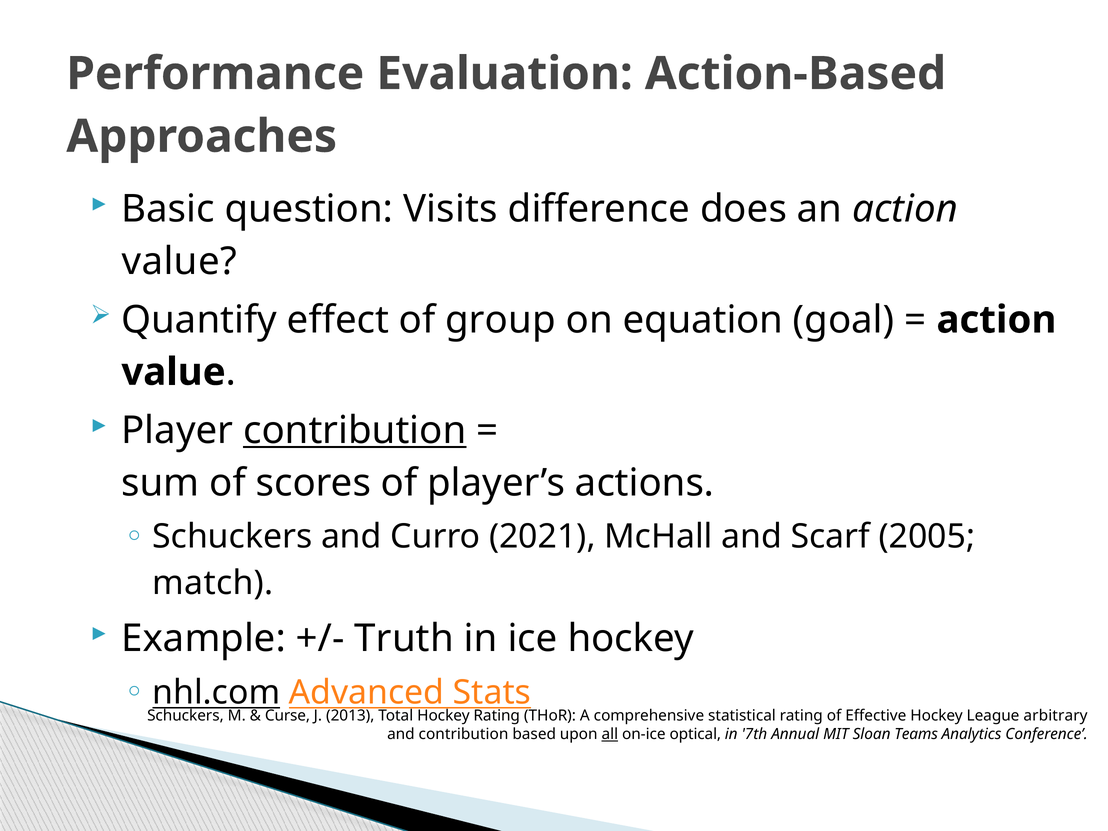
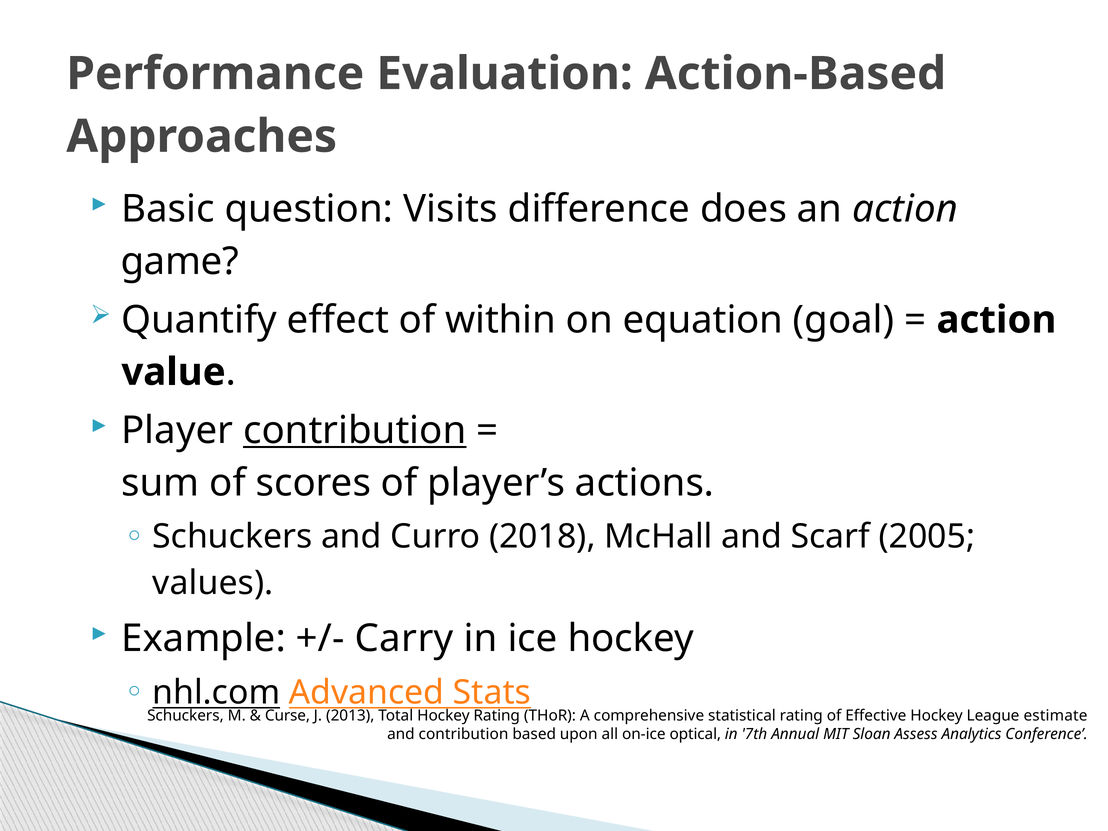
value: value -> game (180, 261)
group: group -> within (501, 320)
2021: 2021 -> 2018 (542, 537)
match: match -> values (213, 583)
Truth: Truth -> Carry (404, 639)
arbitrary: arbitrary -> estimate (1055, 716)
all underline: present -> none (610, 734)
Teams: Teams -> Assess (916, 734)
